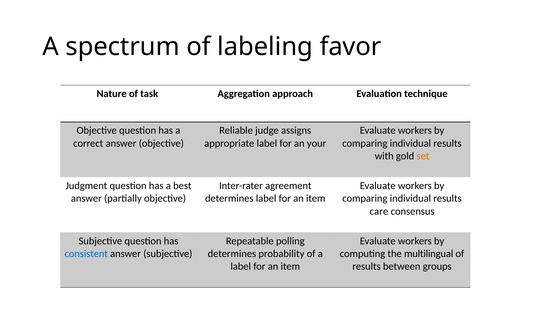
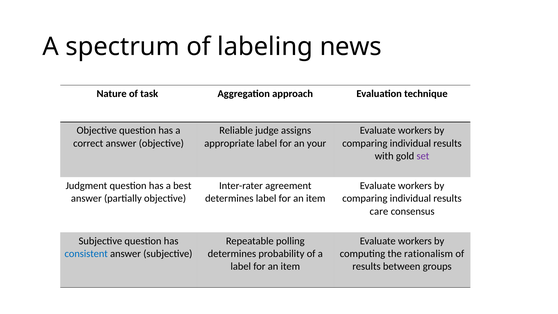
favor: favor -> news (351, 47)
set colour: orange -> purple (423, 156)
multilingual: multilingual -> rationalism (429, 254)
